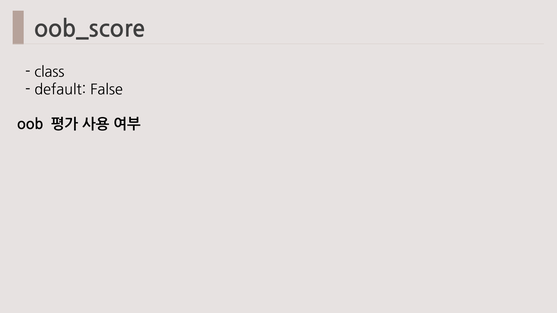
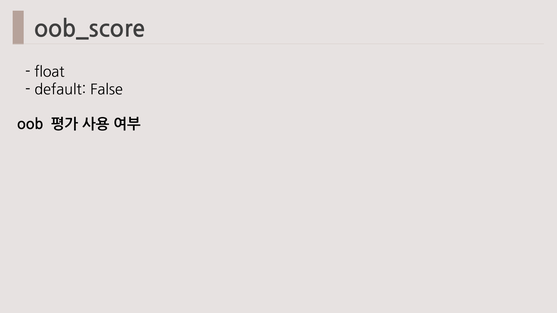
class: class -> float (49, 72)
